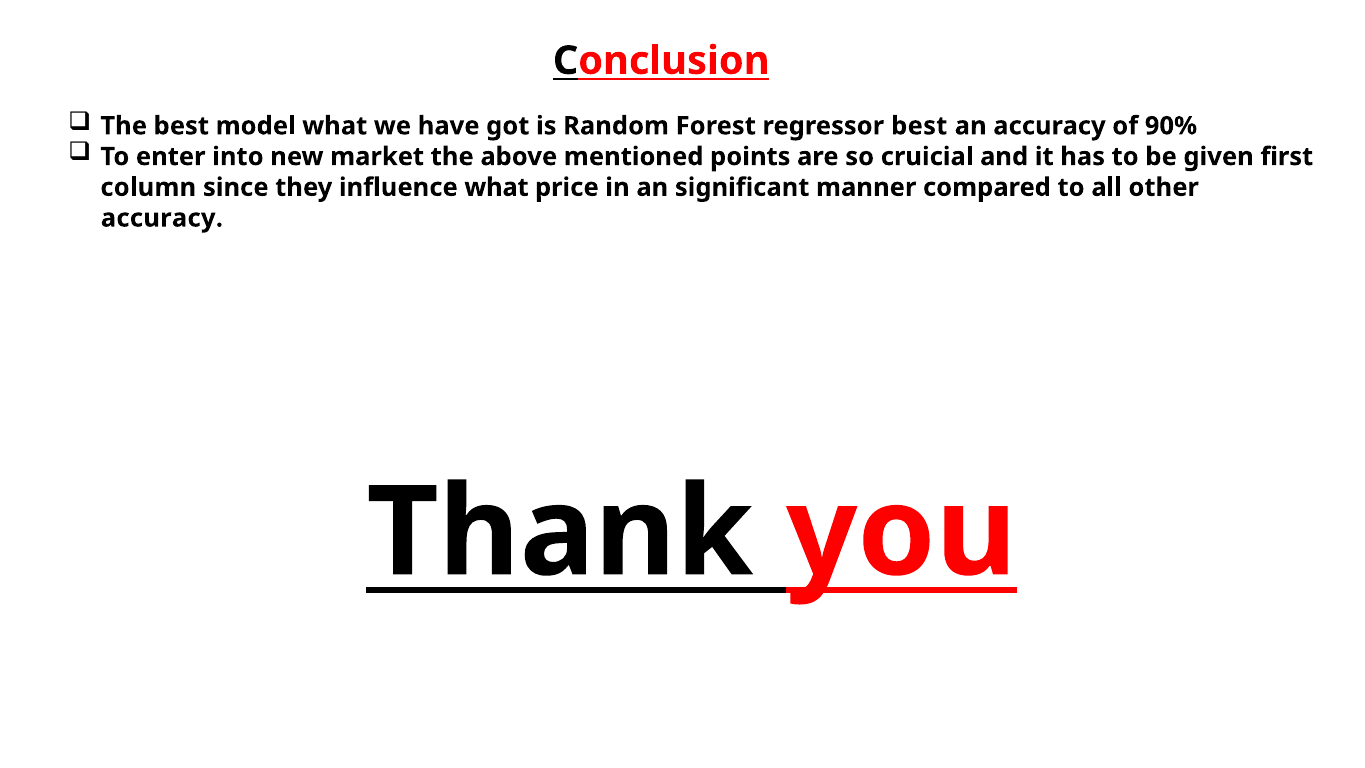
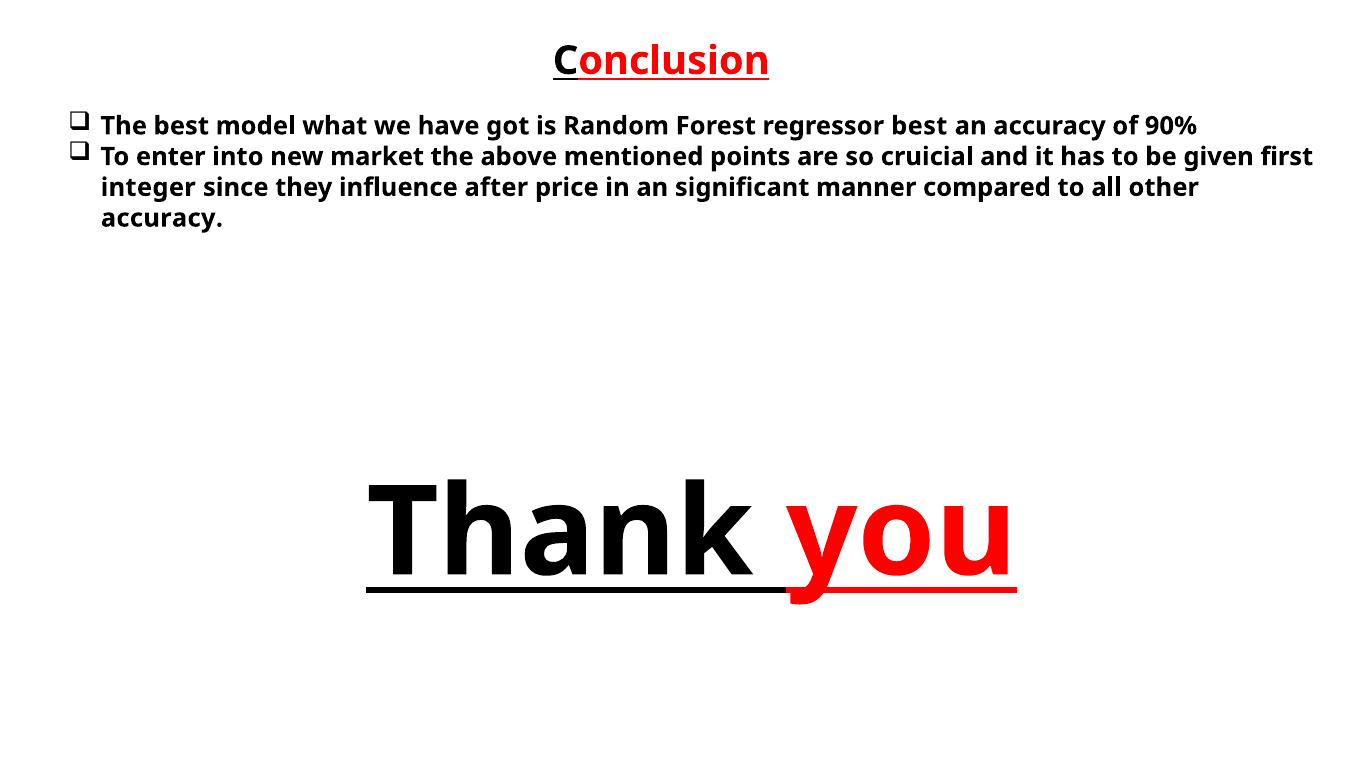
column: column -> integer (148, 187)
influence what: what -> after (496, 187)
